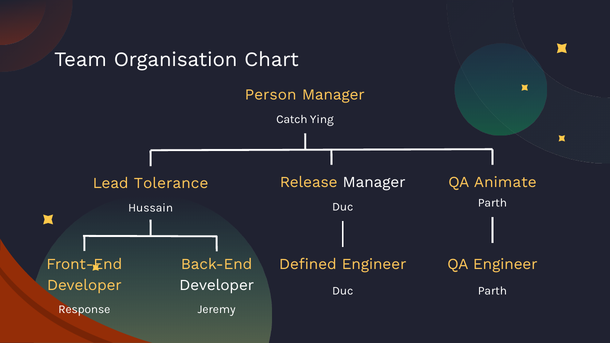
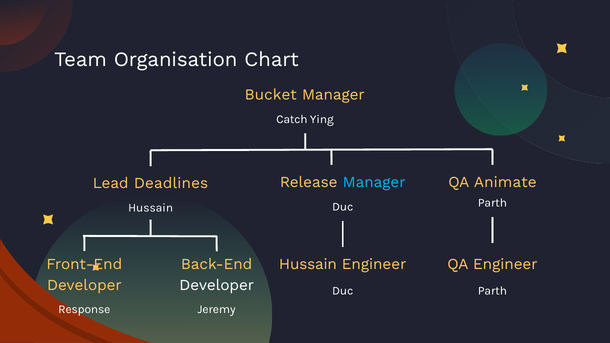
Person: Person -> Bucket (271, 95)
Manager colour: white -> light blue (374, 183)
Tolerance: Tolerance -> Deadlines (171, 184)
Defined: Defined -> Hussain (308, 264)
